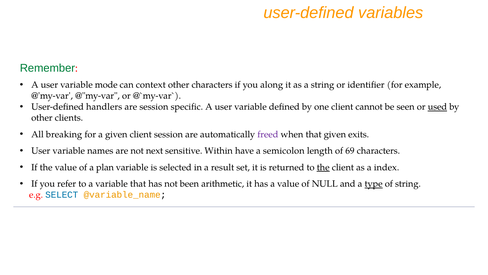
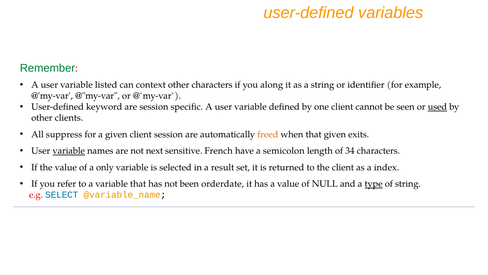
mode: mode -> listed (106, 85)
handlers: handlers -> keyword (104, 107)
breaking: breaking -> suppress (64, 134)
freed colour: purple -> orange (268, 134)
variable underline: none -> present (69, 151)
Within: Within -> French (219, 151)
69: 69 -> 34 (350, 151)
plan: plan -> only (105, 167)
the underline: present -> none (323, 167)
arithmetic: arithmetic -> orderdate (223, 184)
